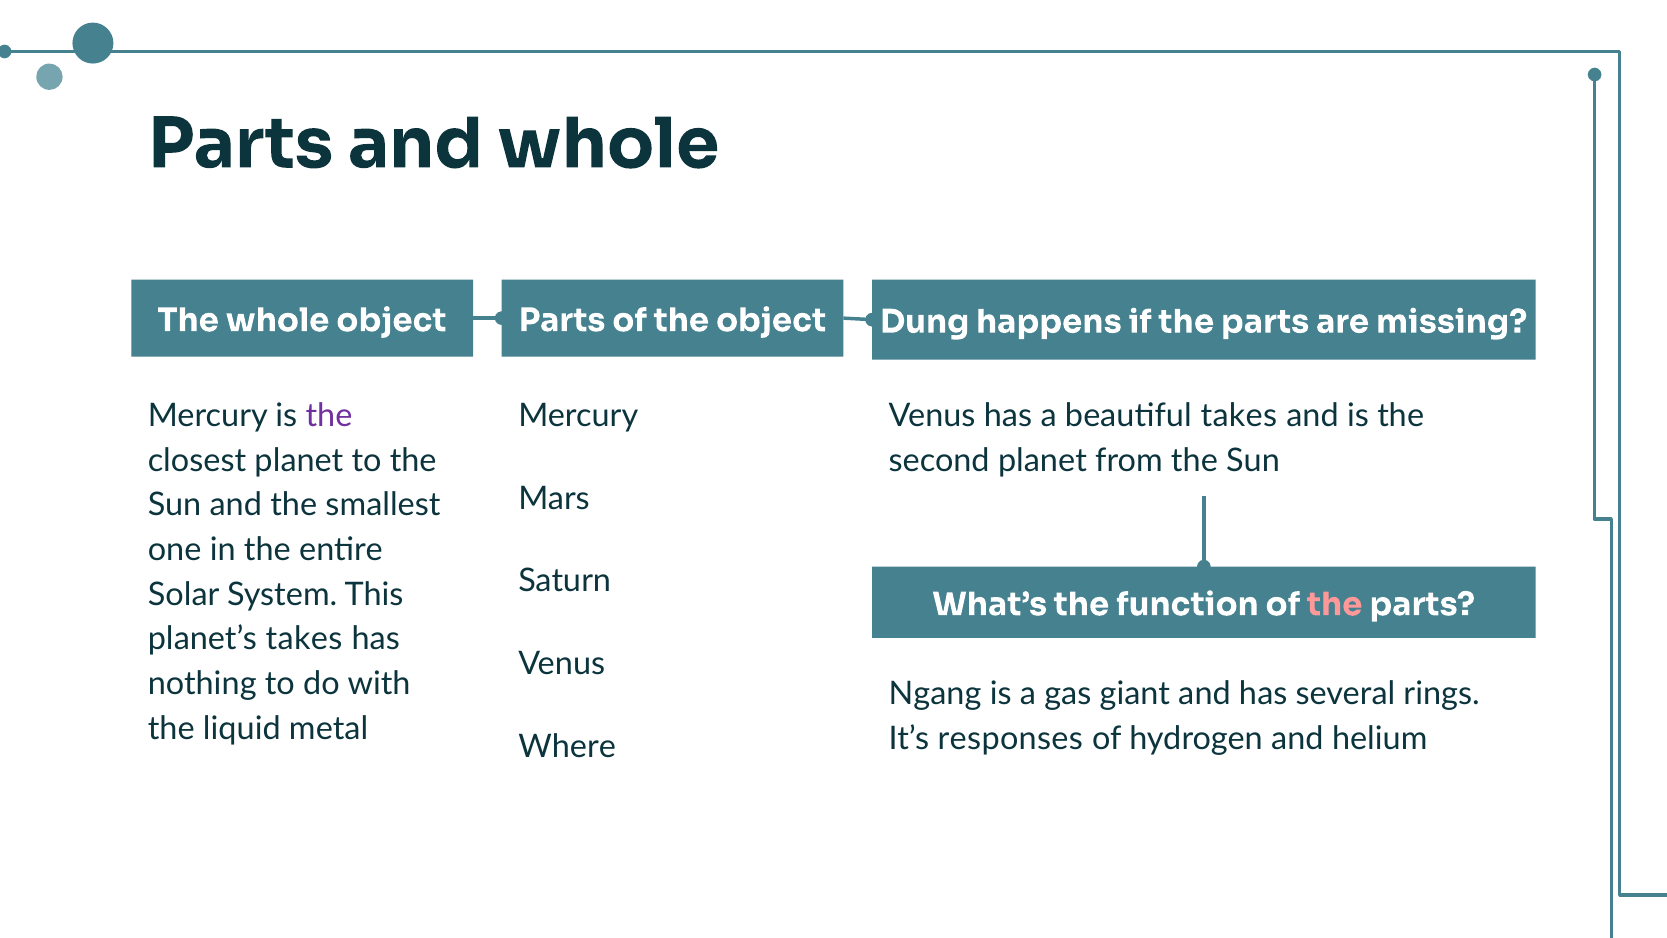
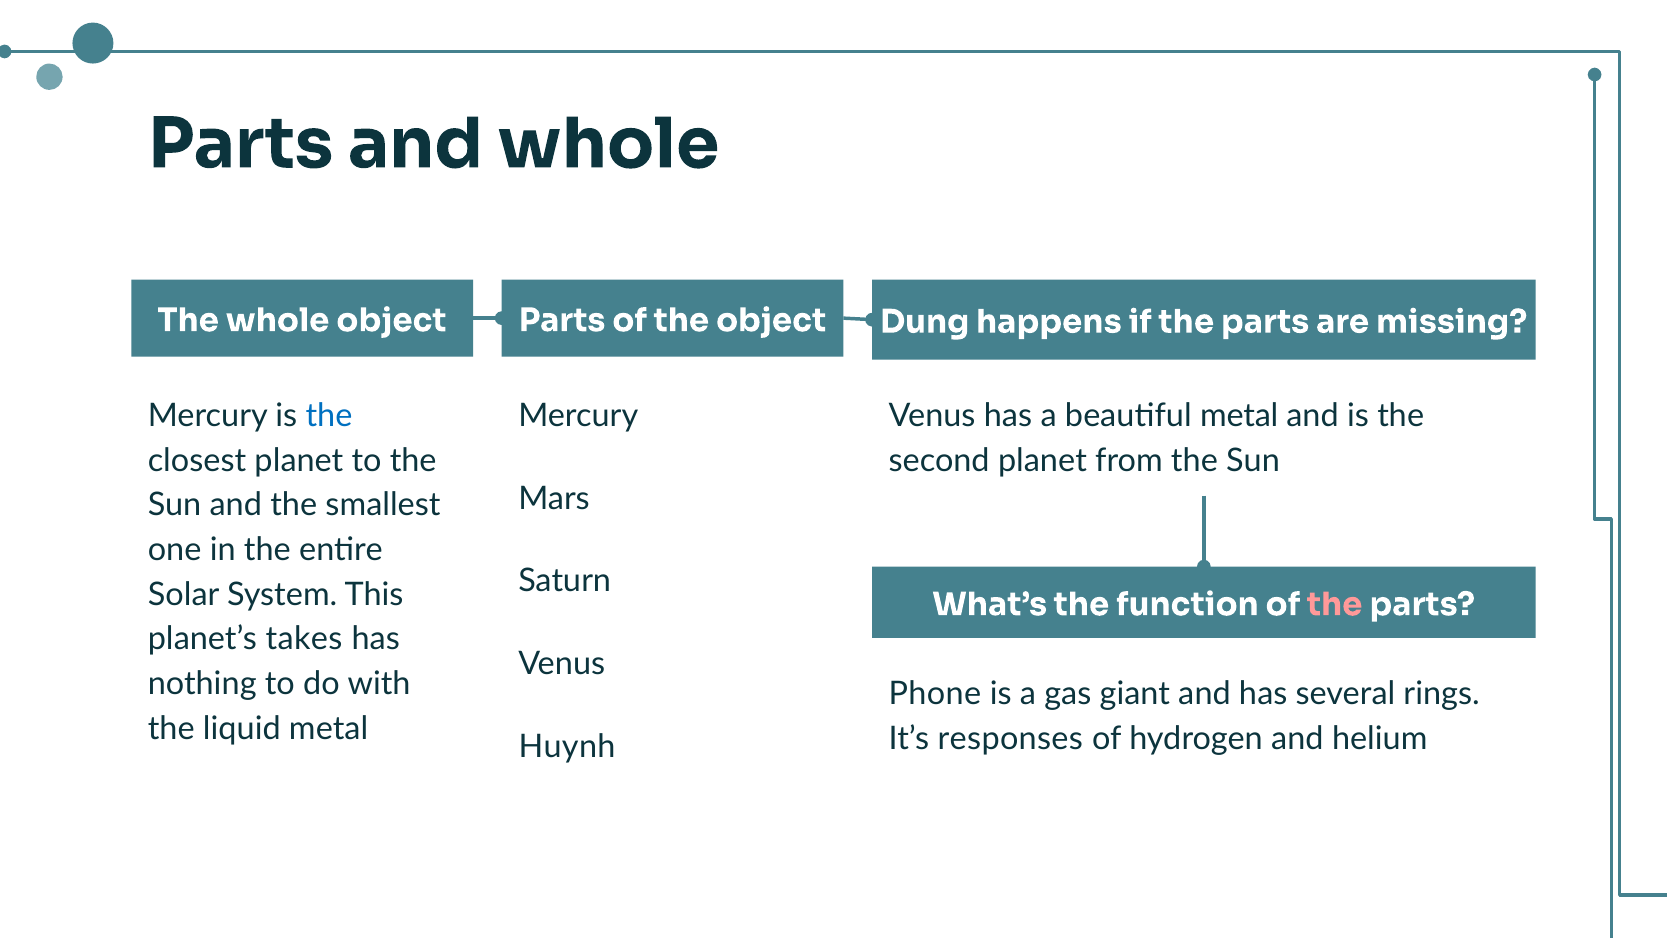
the colour: purple -> blue (329, 416)
beautiful takes: takes -> metal (1239, 416)
Ngang: Ngang -> Phone (935, 694)
Where: Where -> Huynh (567, 746)
